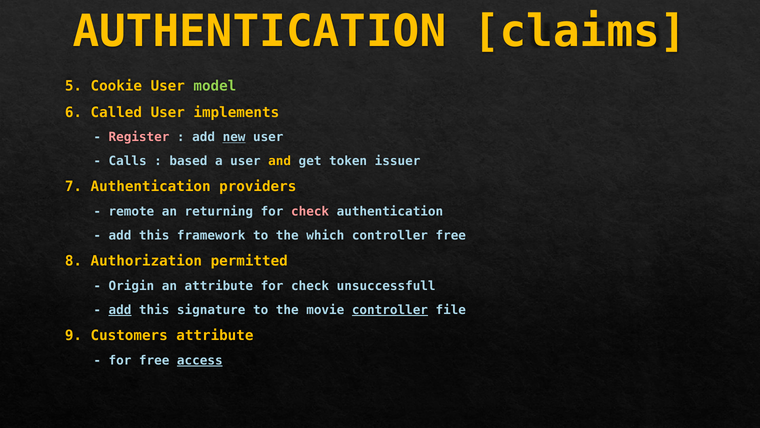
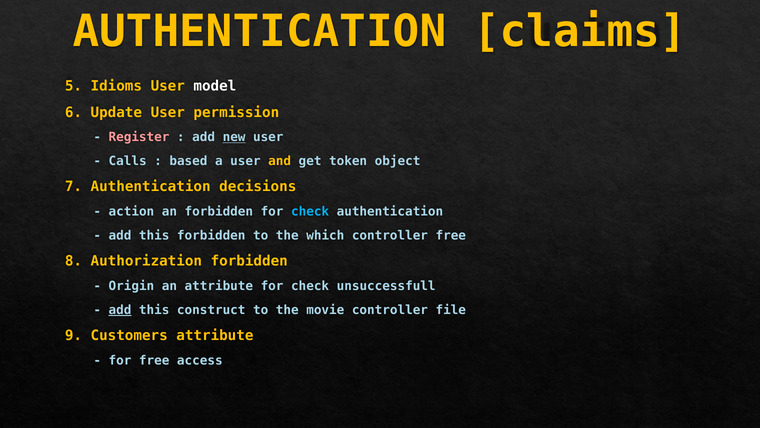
Cookie: Cookie -> Idioms (116, 86)
model colour: light green -> white (215, 86)
Called: Called -> Update (116, 112)
implements: implements -> permission (236, 112)
issuer: issuer -> object (398, 161)
providers: providers -> decisions (258, 187)
remote: remote -> action (131, 211)
an returning: returning -> forbidden (219, 211)
check colour: pink -> light blue (310, 211)
this framework: framework -> forbidden (211, 235)
Authorization permitted: permitted -> forbidden (249, 261)
signature: signature -> construct (211, 310)
controller underline: present -> none (390, 310)
access underline: present -> none (200, 360)
